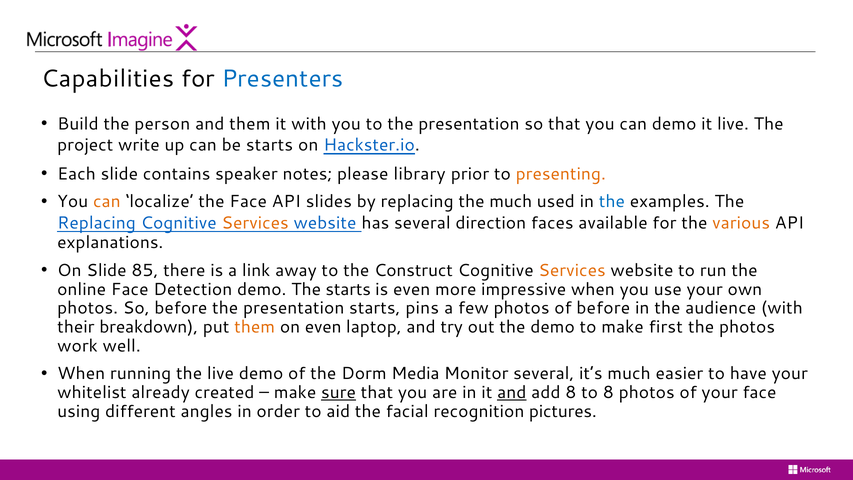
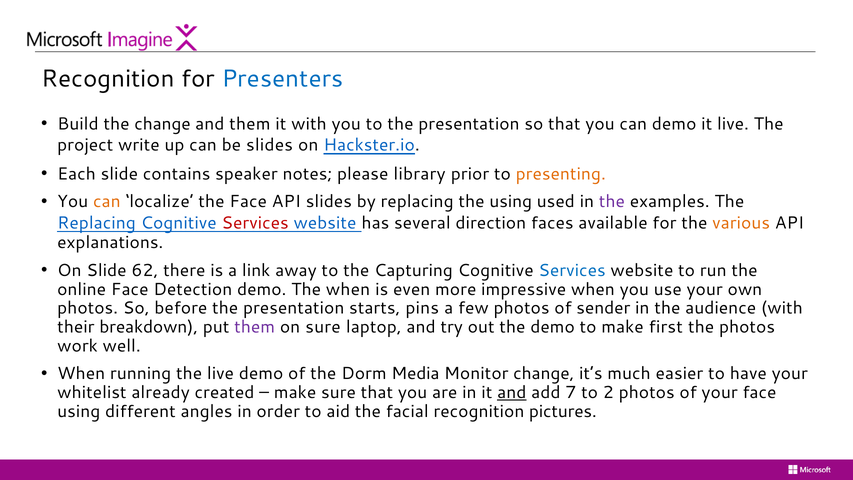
Capabilities: Capabilities -> Recognition (108, 79)
the person: person -> change (162, 124)
be starts: starts -> slides (270, 145)
the much: much -> using (511, 201)
the colour: blue -> purple (612, 201)
Services colour: orange -> red (255, 223)
85: 85 -> 62 (145, 270)
Construct: Construct -> Capturing (413, 270)
Services colour: orange -> blue (572, 270)
The starts: starts -> when (348, 289)
of before: before -> sender (603, 308)
them colour: orange -> purple (255, 327)
on even: even -> sure (323, 327)
Monitor several: several -> change (544, 373)
sure underline: present -> none (338, 392)
add 8: 8 -> 7 (571, 392)
to 8: 8 -> 2 (608, 392)
